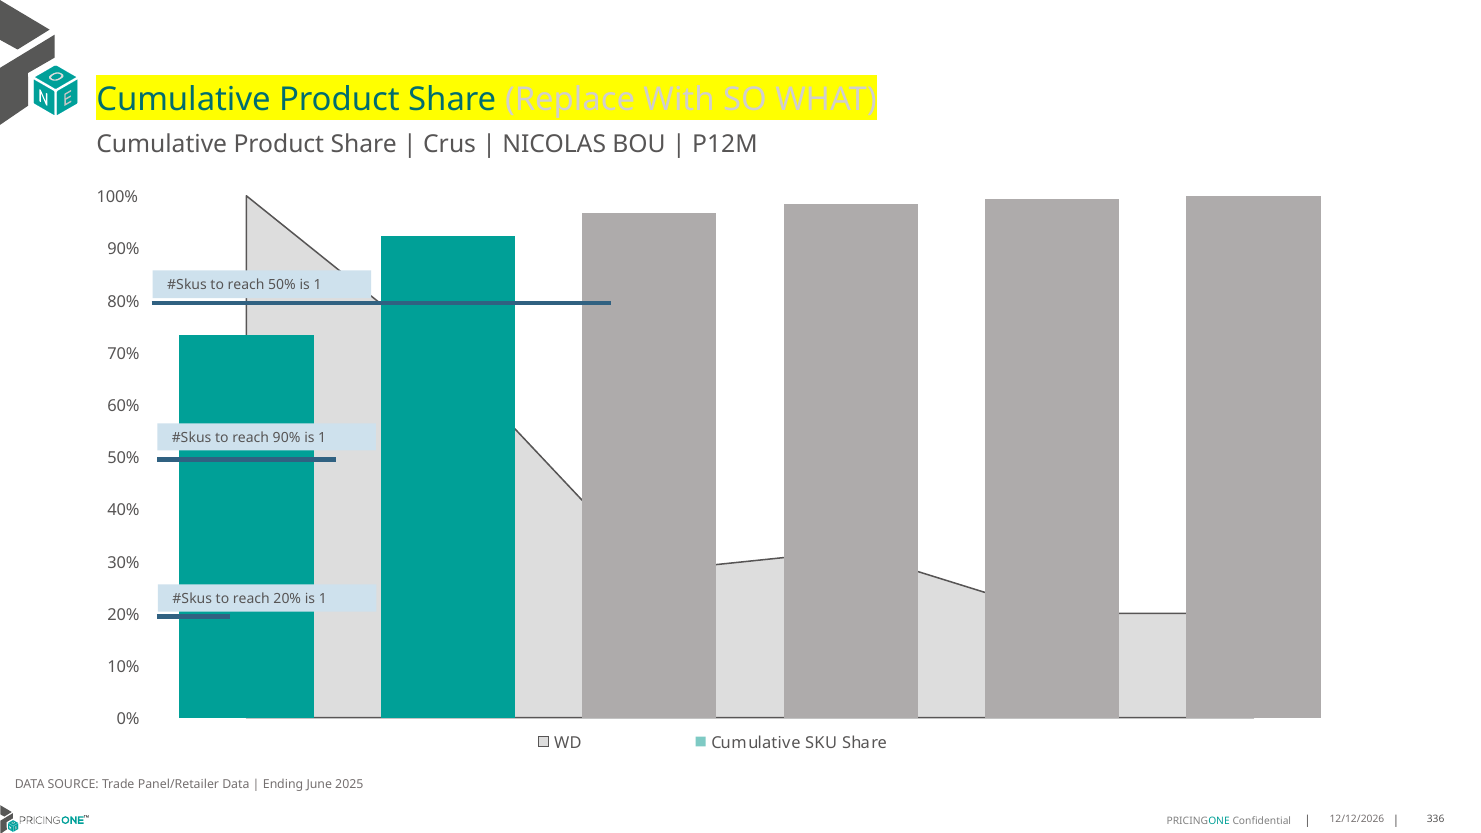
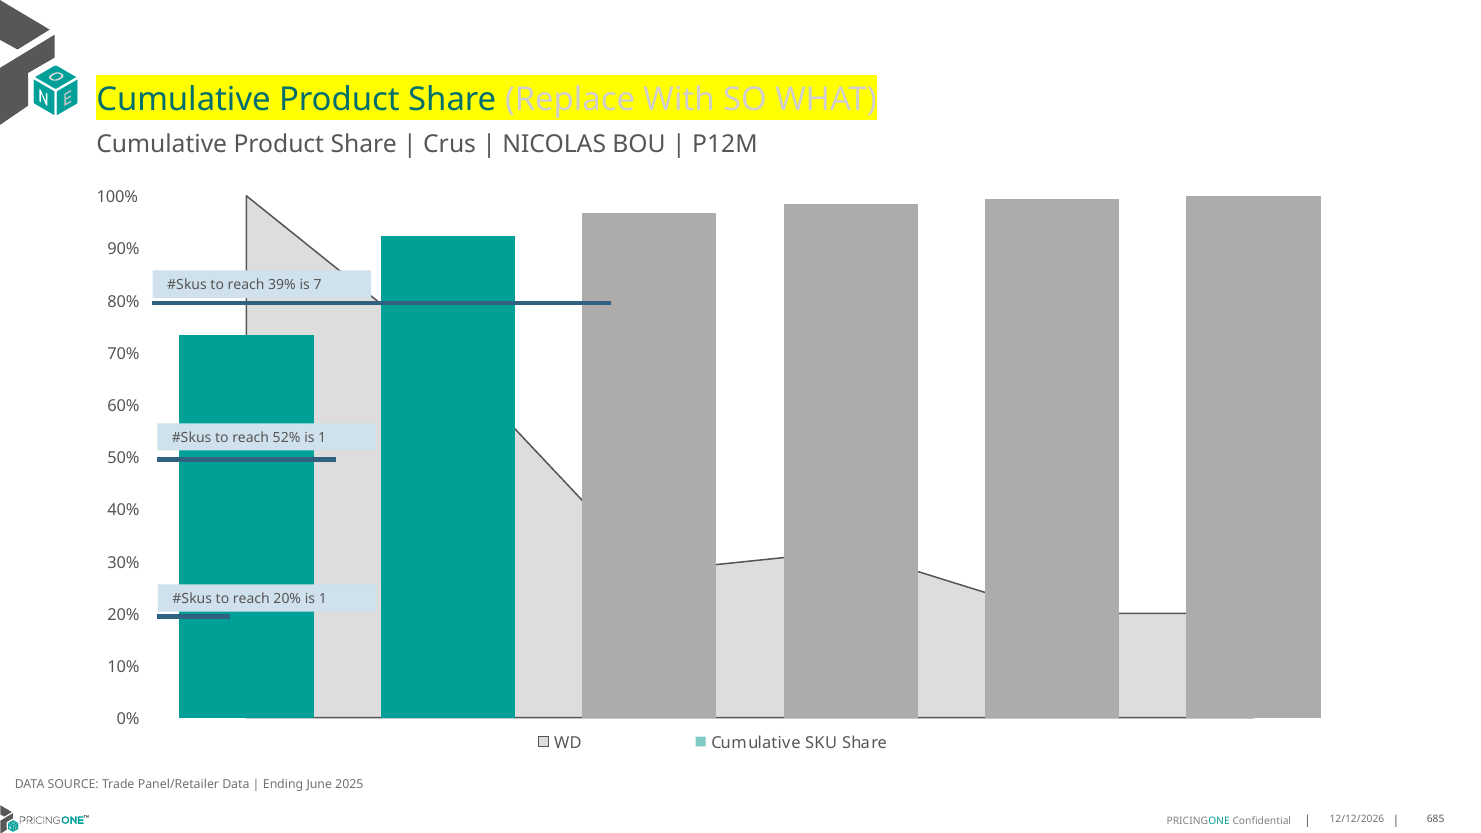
reach 50%: 50% -> 39% (282, 285)
1: 1 -> 7 (318, 285)
reach 90%: 90% -> 52% (287, 438)
336: 336 -> 685 (1436, 819)
